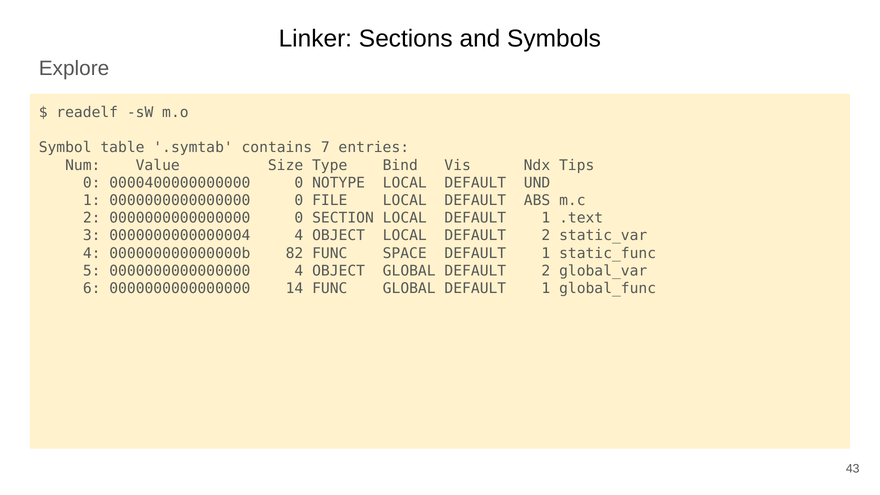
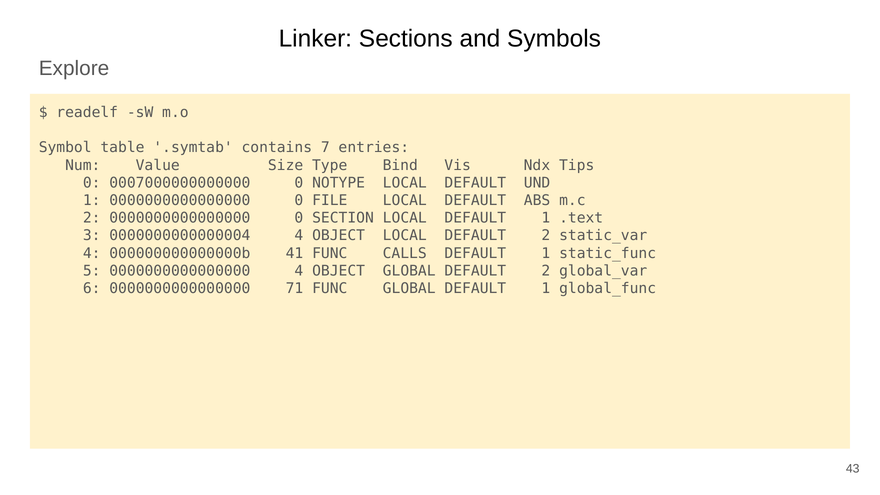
0000400000000000: 0000400000000000 -> 0007000000000000 (180, 183)
82: 82 -> 41 (294, 253)
SPACE: SPACE -> CALLS (405, 253)
14: 14 -> 71 (294, 288)
